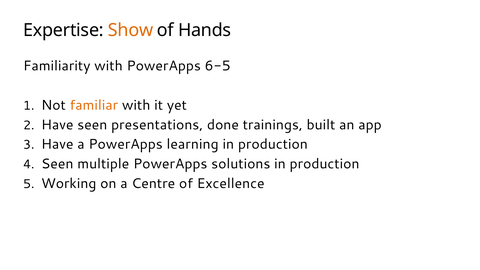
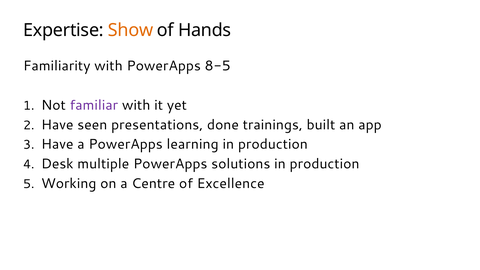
6-5: 6-5 -> 8-5 (218, 66)
familiar colour: orange -> purple (94, 105)
Seen: Seen -> Desk (57, 164)
